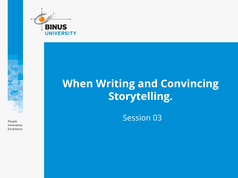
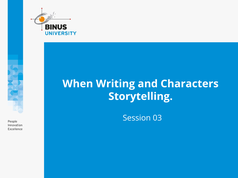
Convincing: Convincing -> Characters (190, 84)
